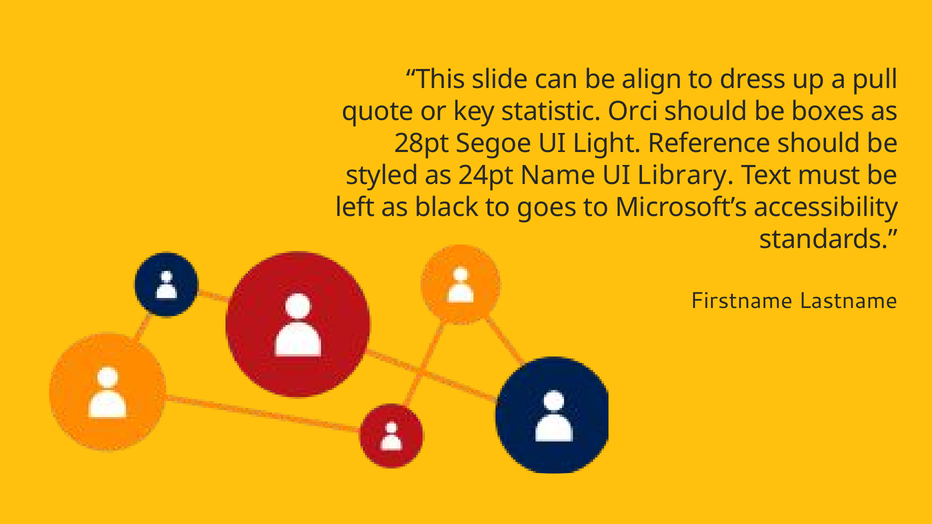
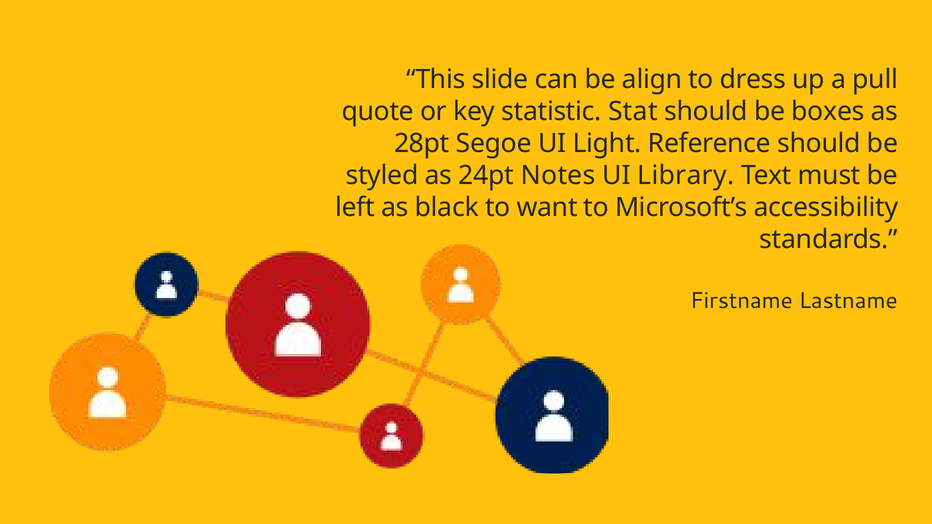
Orci: Orci -> Stat (633, 112)
Name: Name -> Notes (558, 176)
goes: goes -> want (547, 208)
